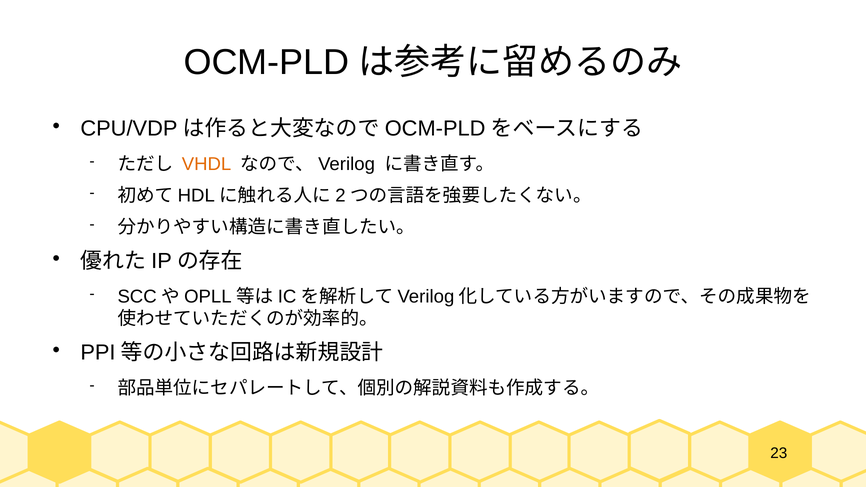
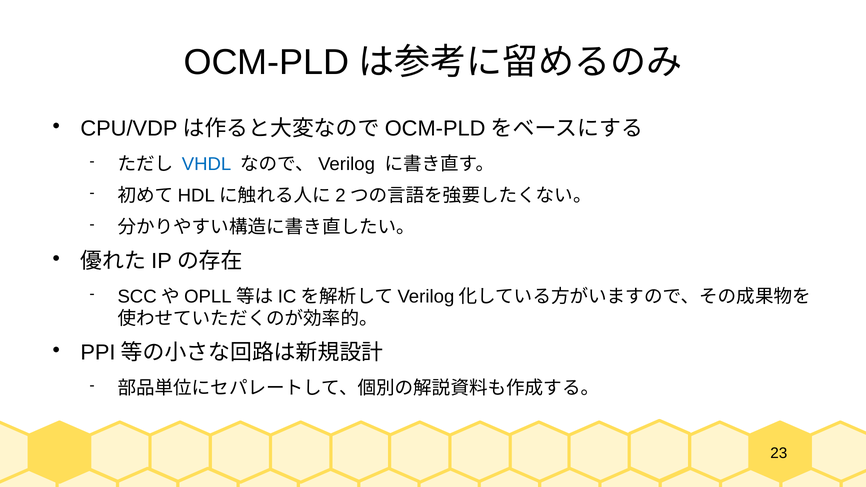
VHDL colour: orange -> blue (207, 164)
